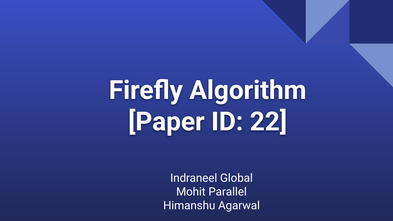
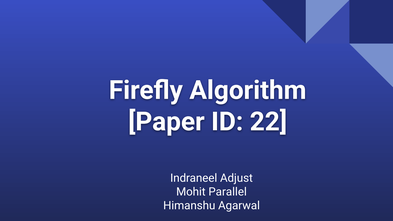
Global: Global -> Adjust (236, 178)
